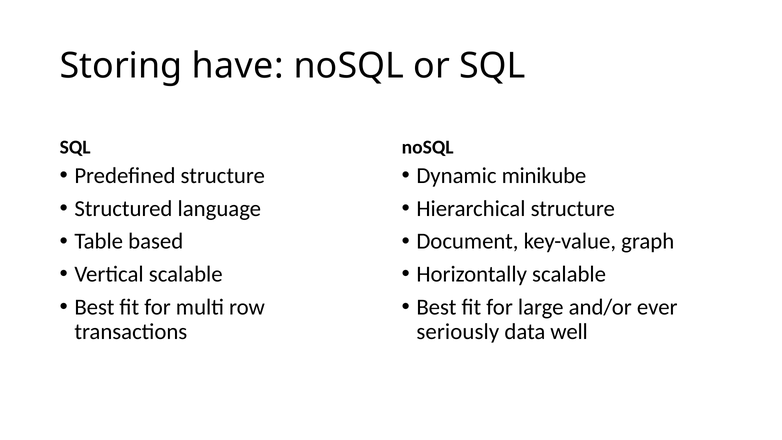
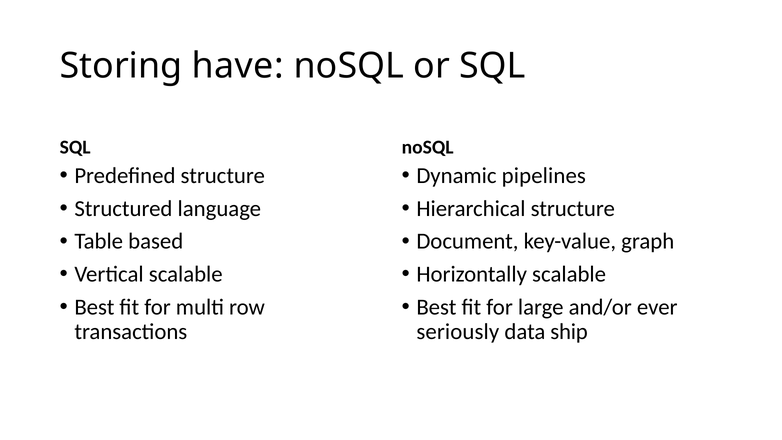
minikube: minikube -> pipelines (544, 176)
well: well -> ship (569, 332)
